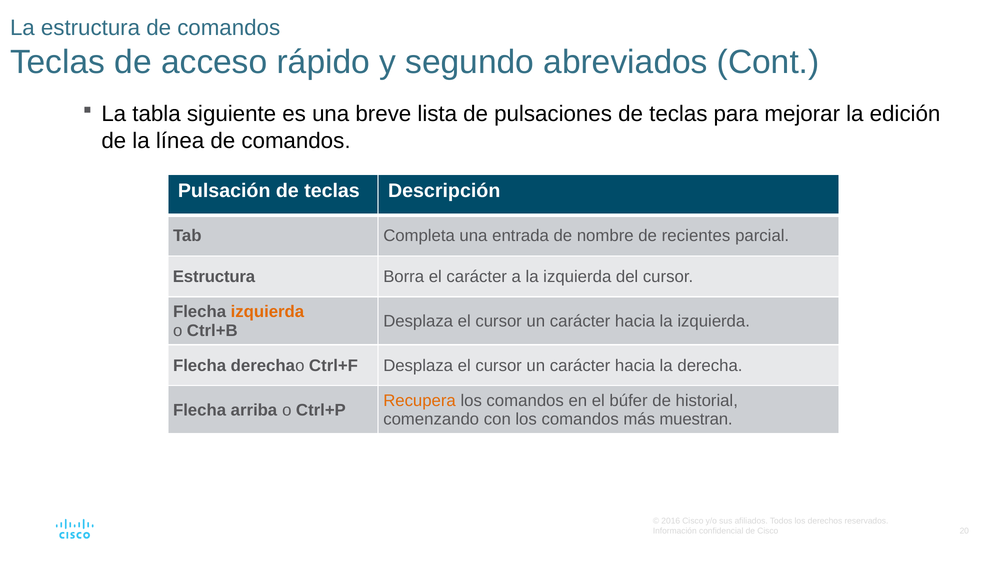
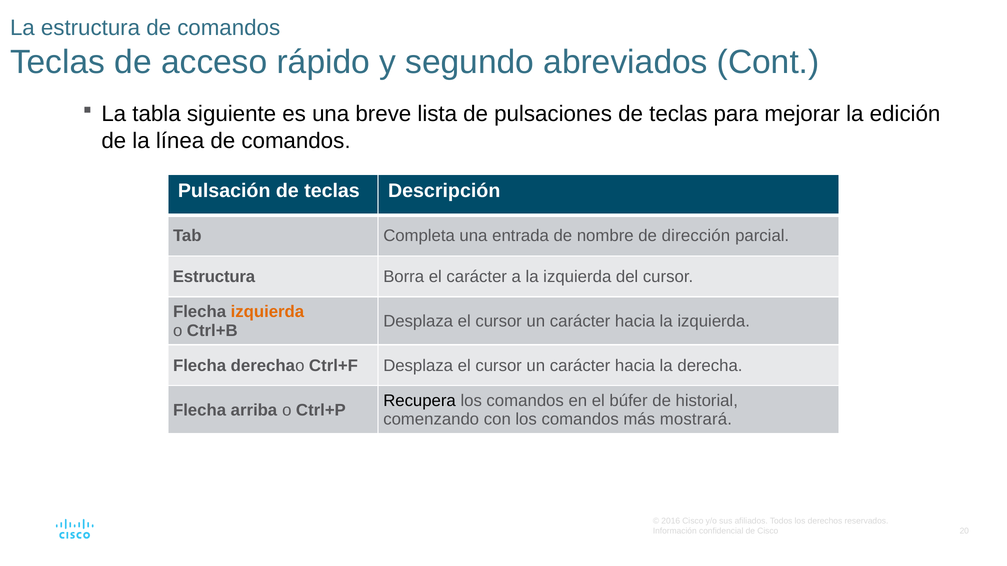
recientes: recientes -> dirección (696, 236)
Recupera colour: orange -> black (420, 401)
muestran: muestran -> mostrará (696, 420)
